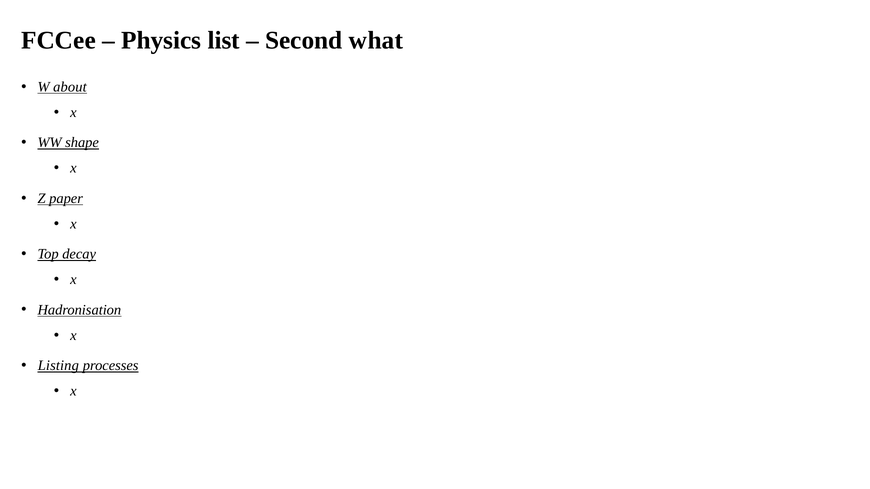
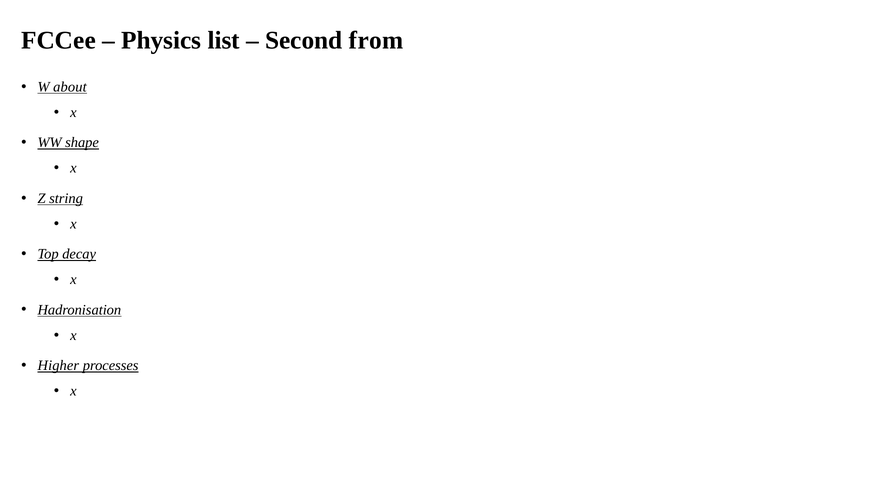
what: what -> from (376, 41)
paper: paper -> string (66, 198)
Listing: Listing -> Higher (58, 366)
